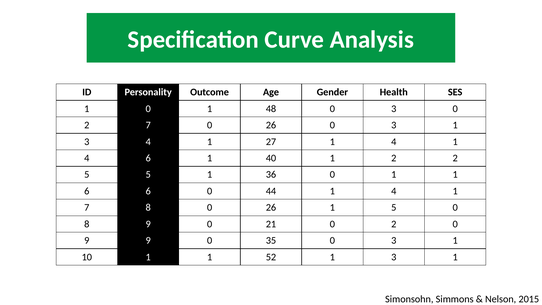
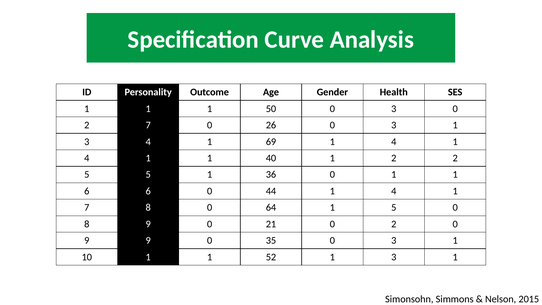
0: 0 -> 1 (148, 109)
48: 48 -> 50 (271, 109)
27: 27 -> 69 (271, 142)
6: 6 -> 1 (148, 158)
8 0 26: 26 -> 64 (271, 208)
